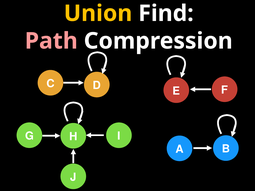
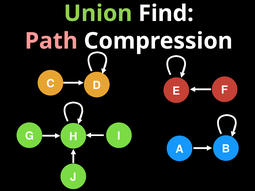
Union colour: yellow -> light green (98, 13)
